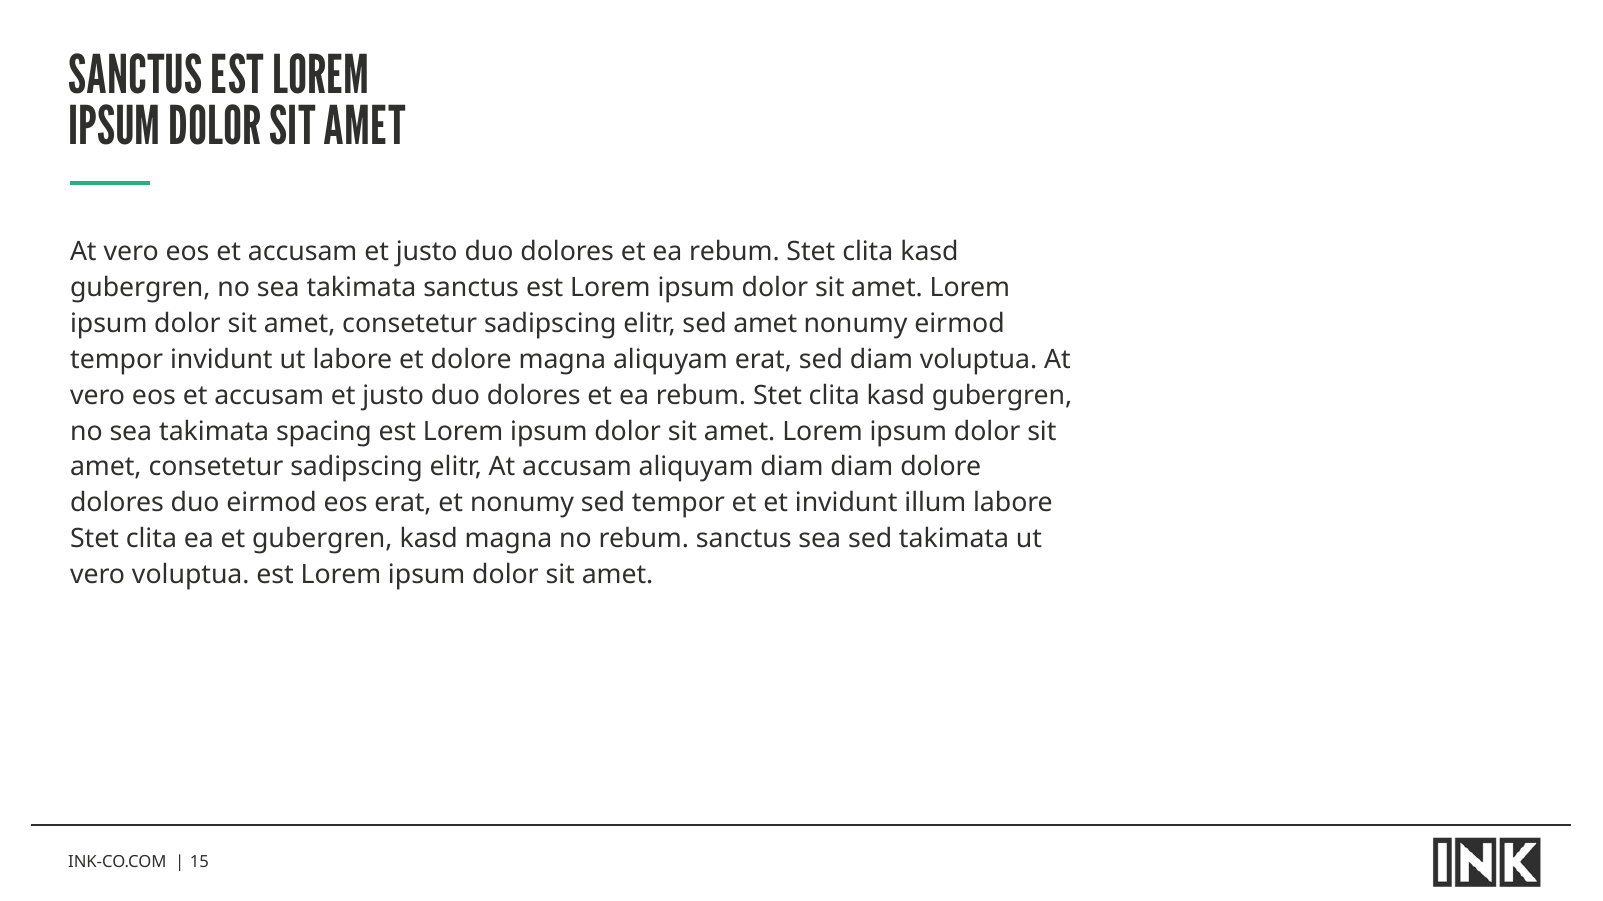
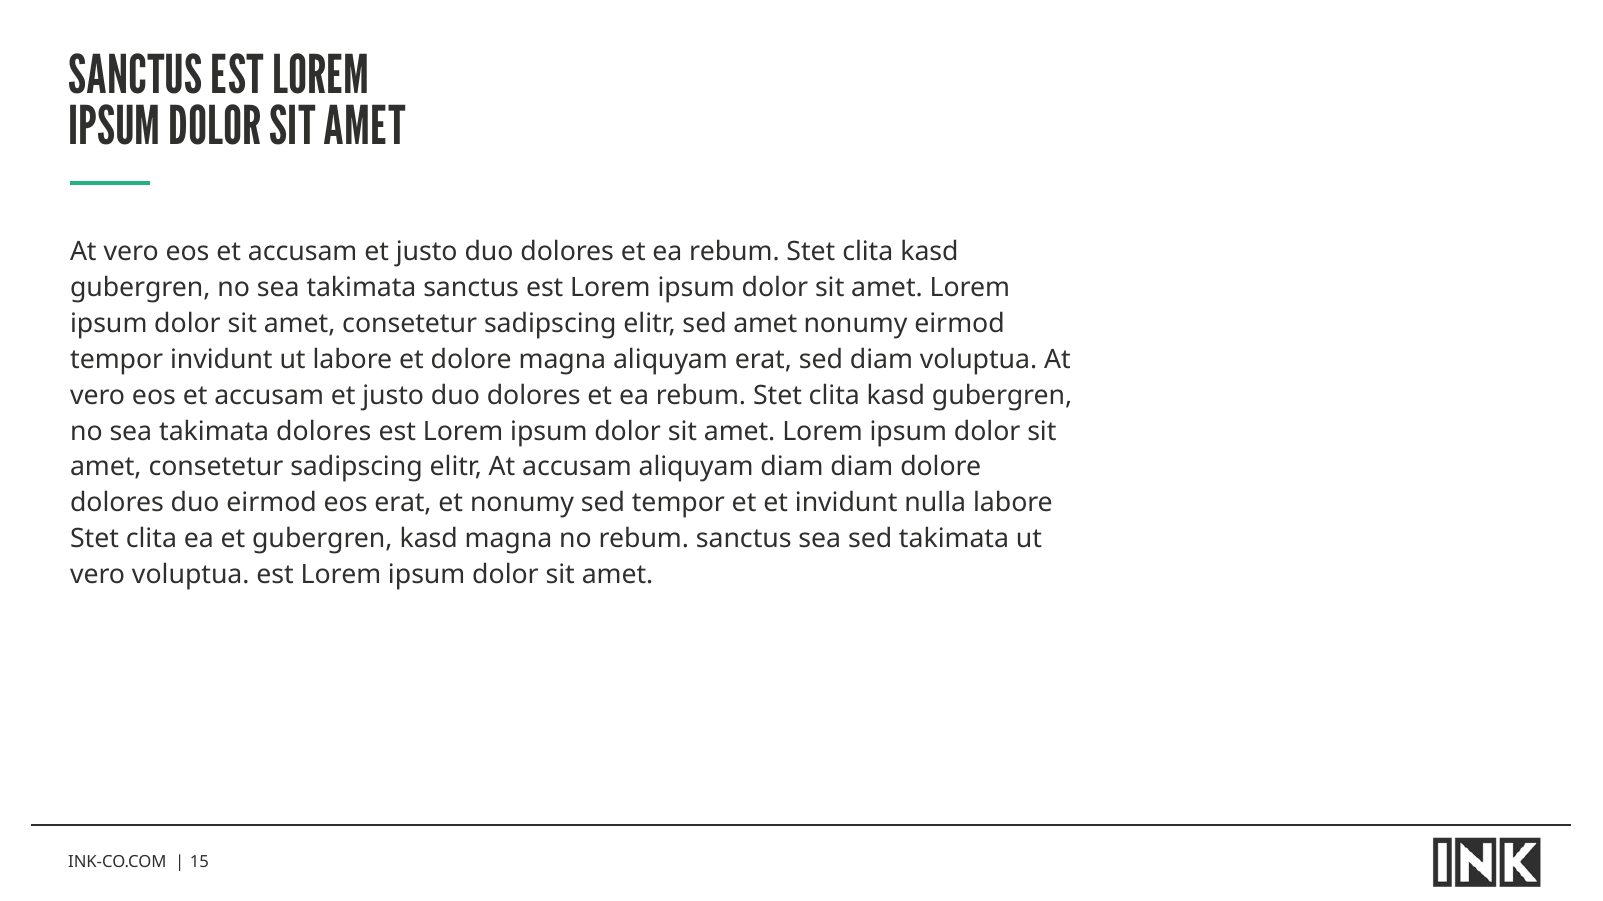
takimata spacing: spacing -> dolores (324, 432)
illum: illum -> nulla (935, 503)
